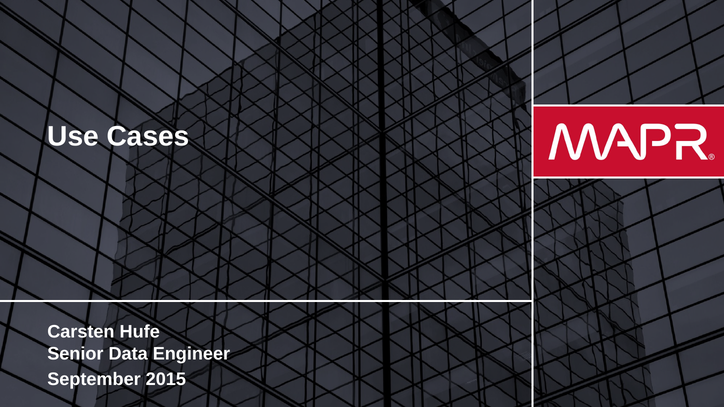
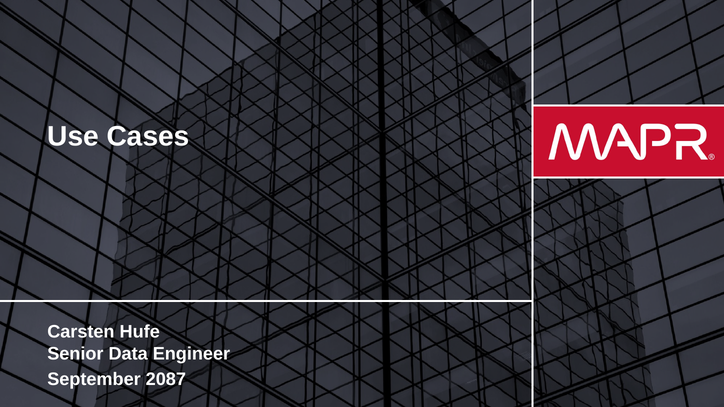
2015: 2015 -> 2087 (166, 379)
